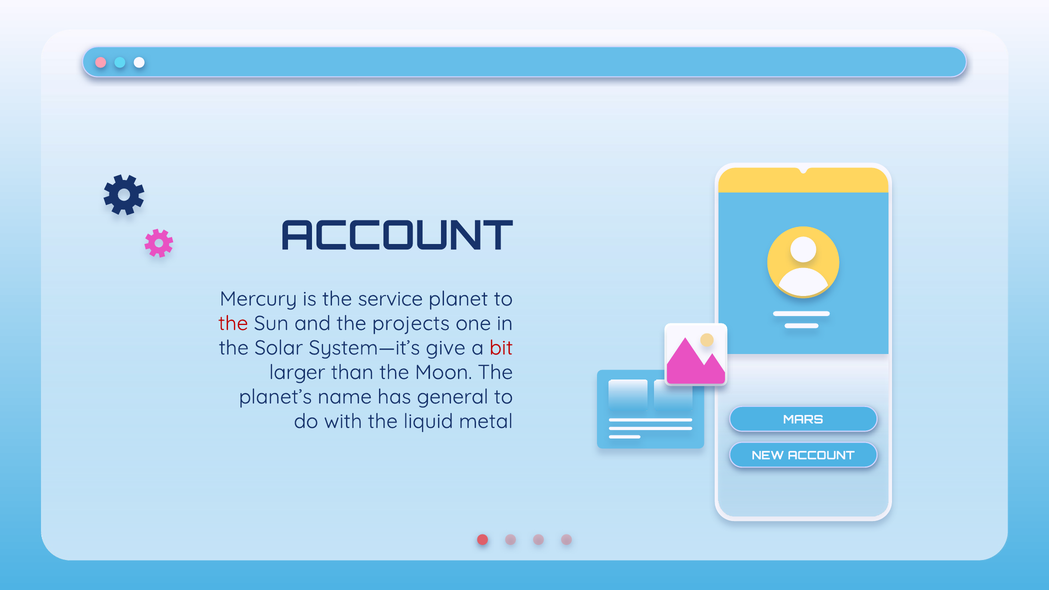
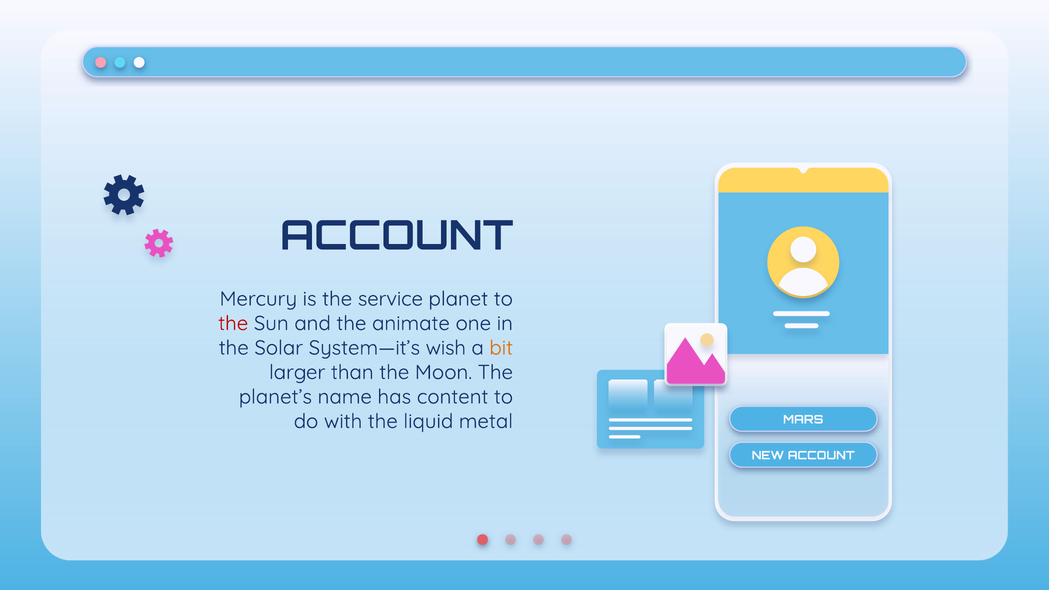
projects: projects -> animate (411, 323)
give: give -> wish (446, 348)
bit colour: red -> orange (501, 348)
general: general -> content (453, 397)
